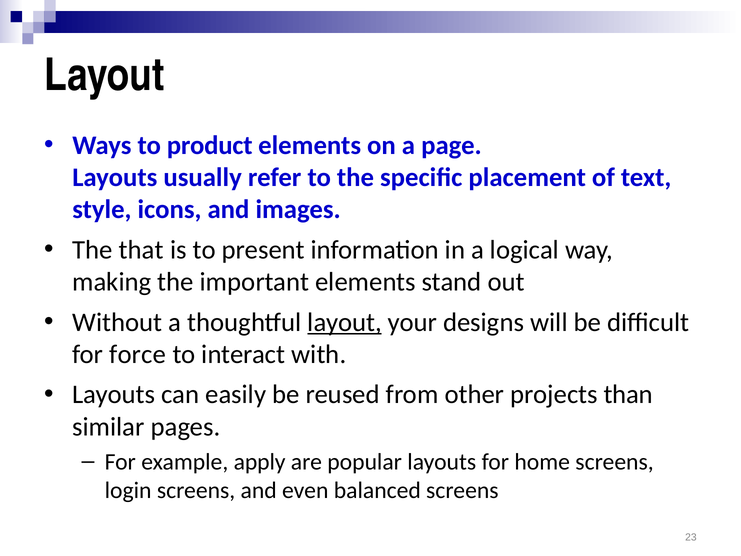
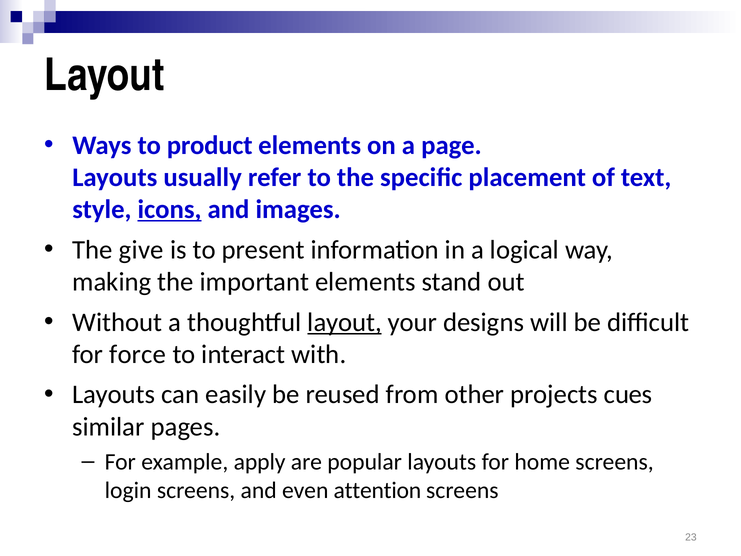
icons underline: none -> present (169, 209)
that: that -> give (141, 250)
than: than -> cues (628, 394)
balanced: balanced -> attention (377, 490)
